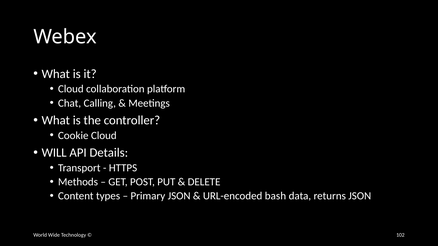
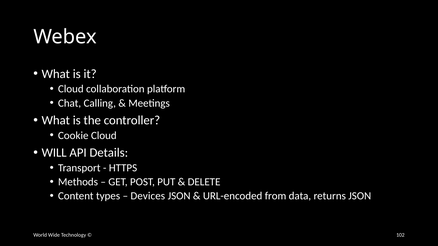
Primary: Primary -> Devices (148, 196)
bash: bash -> from (276, 196)
